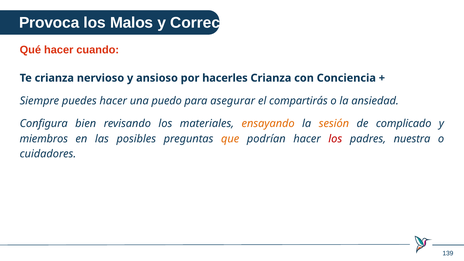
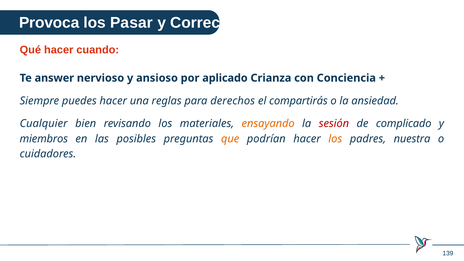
Malos: Malos -> Pasar (132, 23)
Te crianza: crianza -> answer (54, 78)
hacerles: hacerles -> aplicado (225, 78)
puedo: puedo -> reglas (167, 101)
asegurar: asegurar -> derechos (233, 101)
Configura: Configura -> Cualquier (44, 124)
sesión colour: orange -> red (334, 124)
los colour: red -> orange (335, 139)
